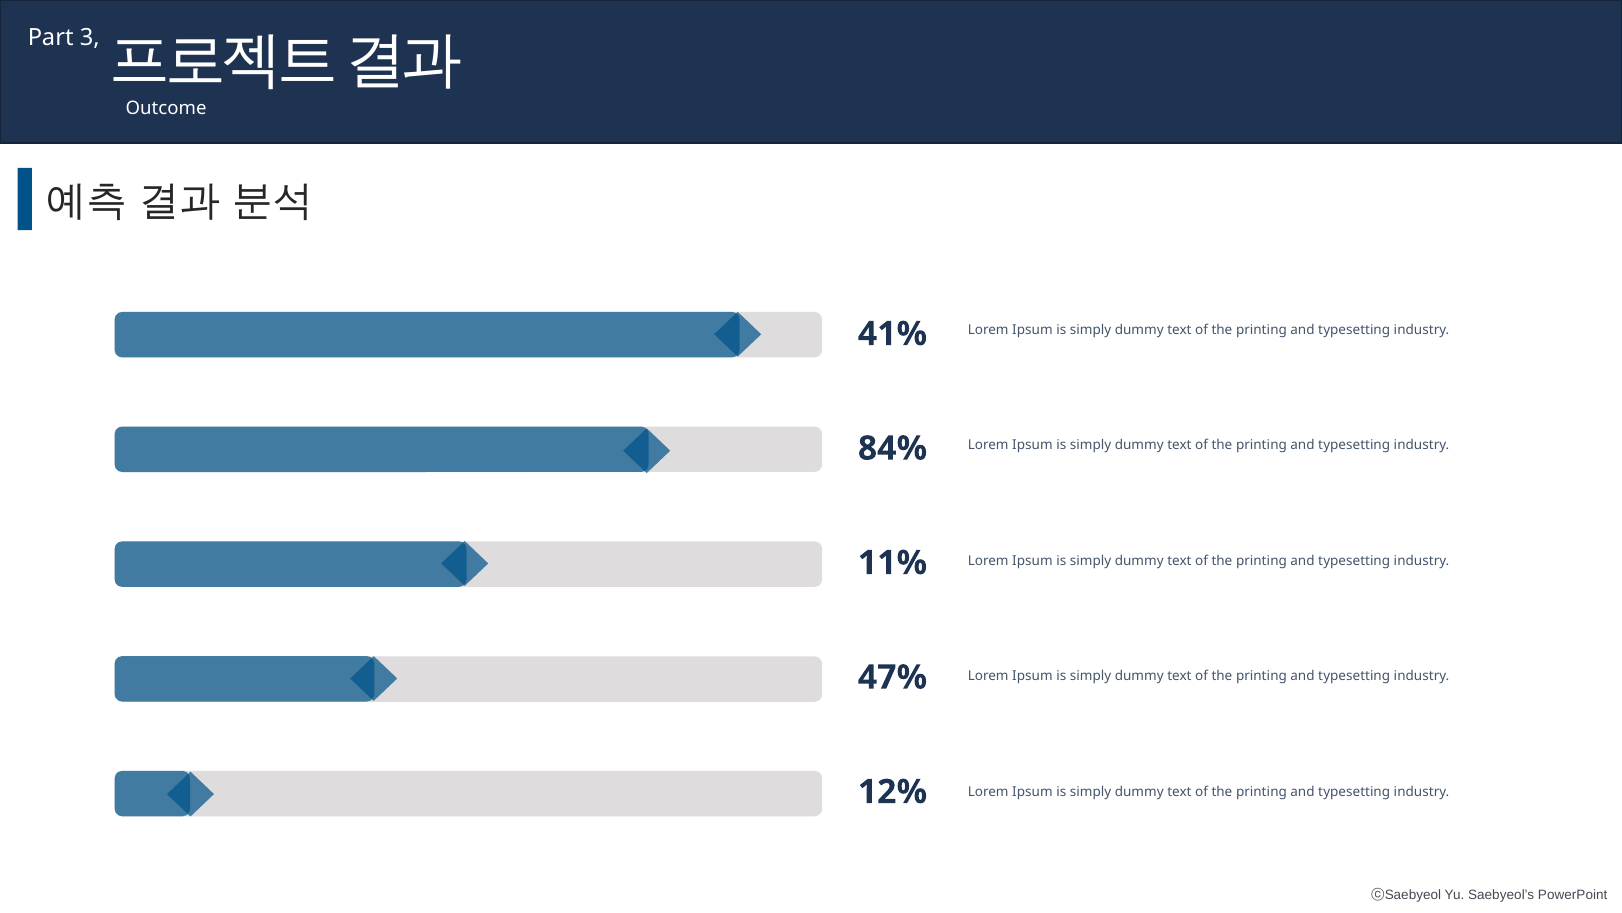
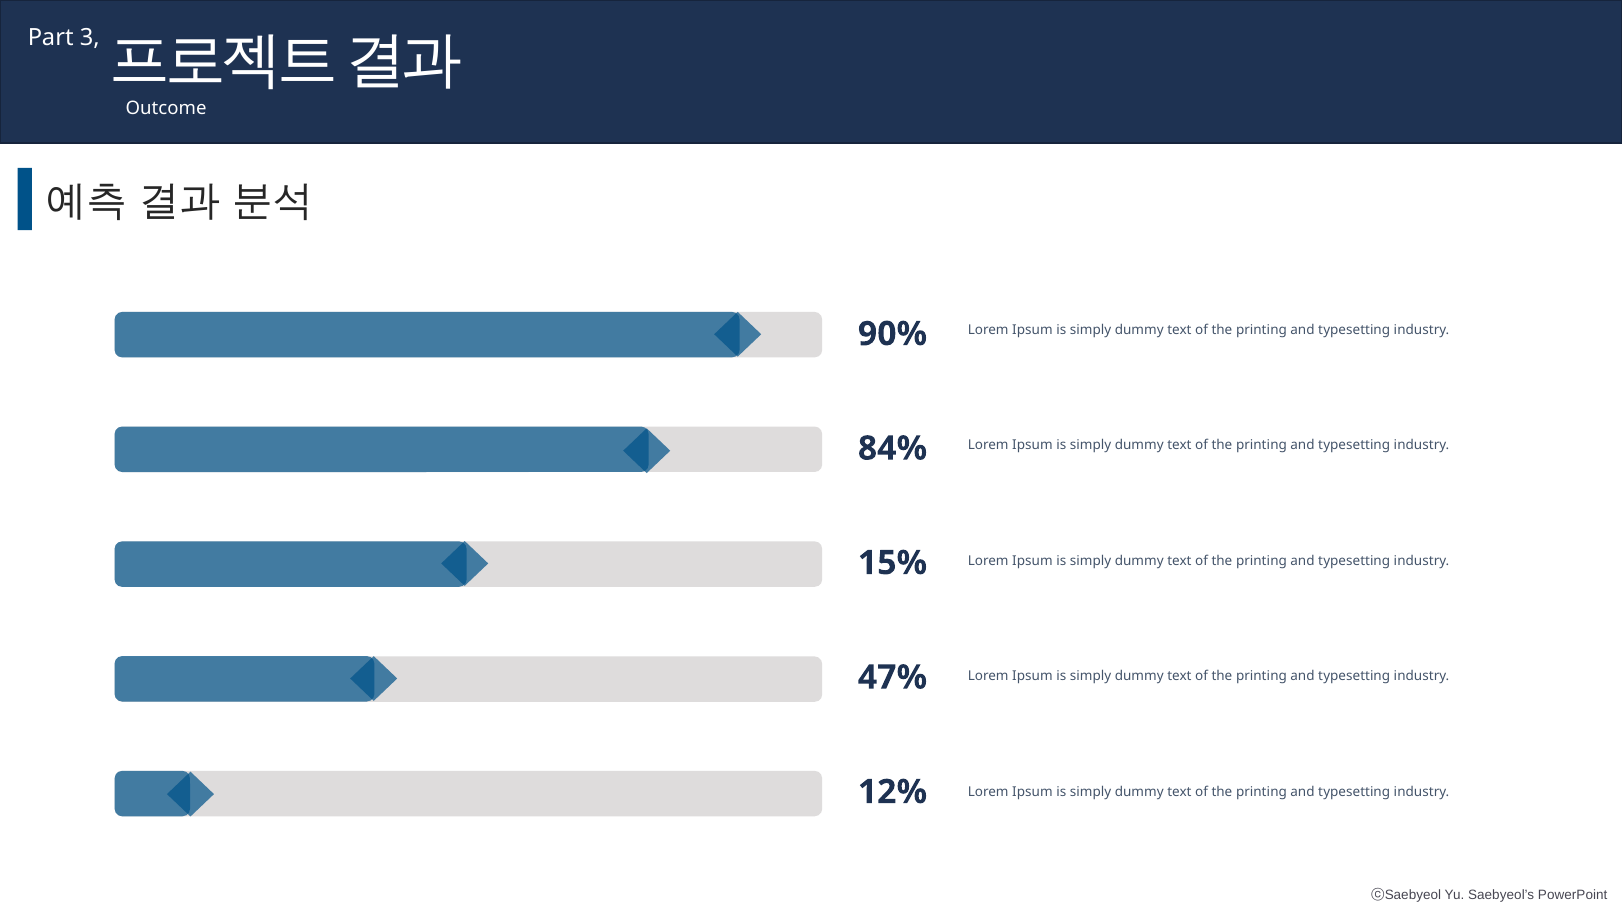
41%: 41% -> 90% (892, 334)
11%: 11% -> 15% (892, 563)
